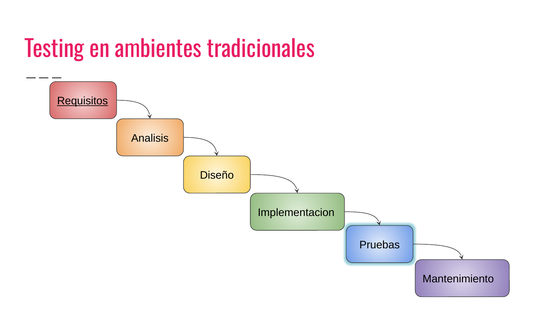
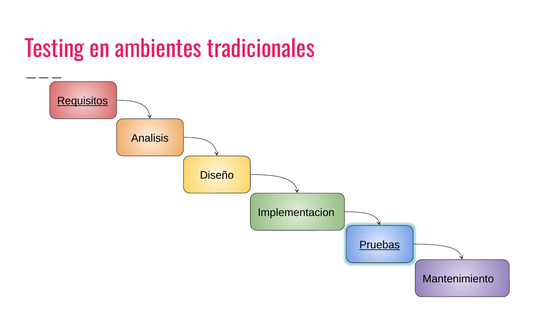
Pruebas underline: none -> present (380, 245)
